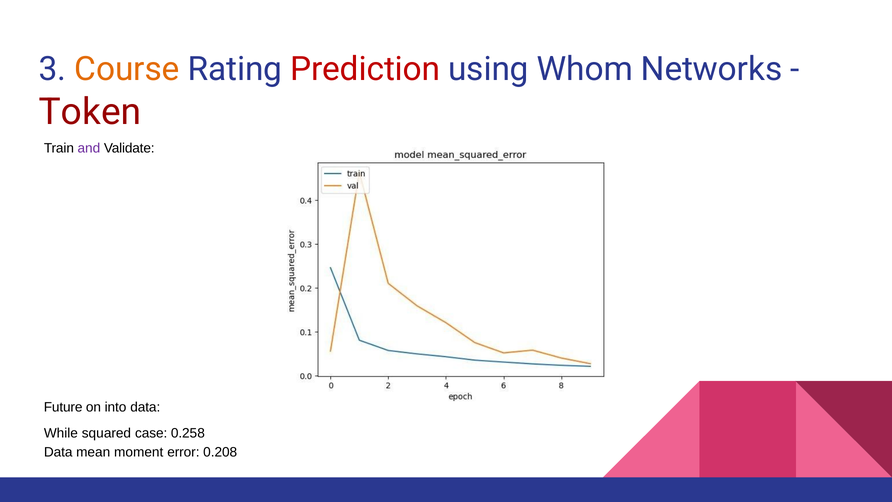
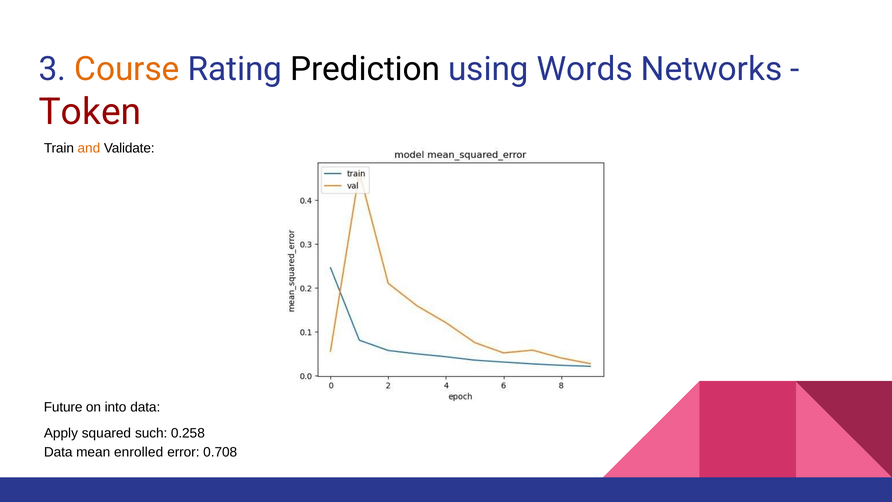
Prediction colour: red -> black (365, 69)
Whom: Whom -> Words (585, 69)
and colour: purple -> orange (89, 148)
While: While -> Apply (61, 433)
case: case -> such (151, 433)
moment: moment -> enrolled (139, 452)
0.208: 0.208 -> 0.708 (220, 452)
